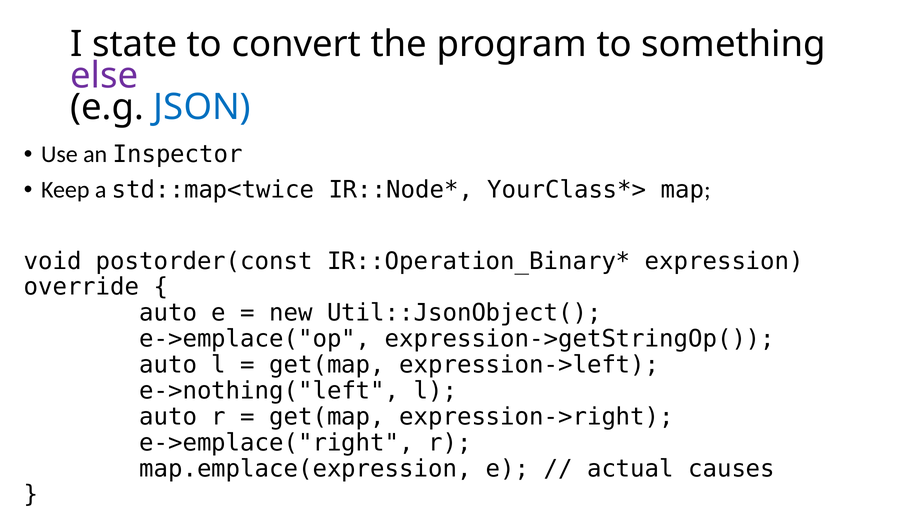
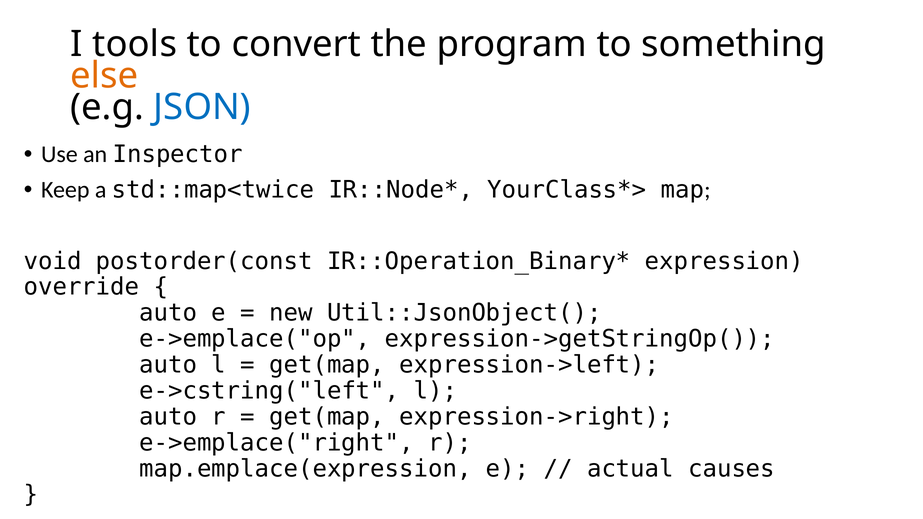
state: state -> tools (135, 44)
else colour: purple -> orange (104, 76)
e->nothing("left: e->nothing("left -> e->cstring("left (269, 391)
